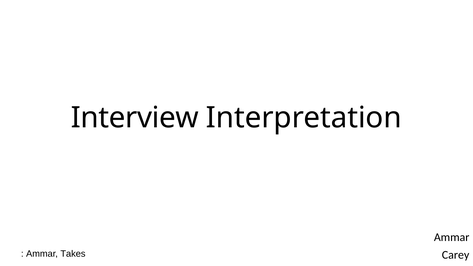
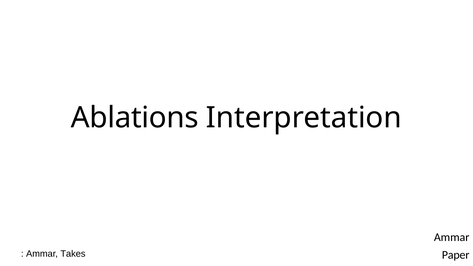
Interview: Interview -> Ablations (135, 118)
Carey: Carey -> Paper (456, 255)
